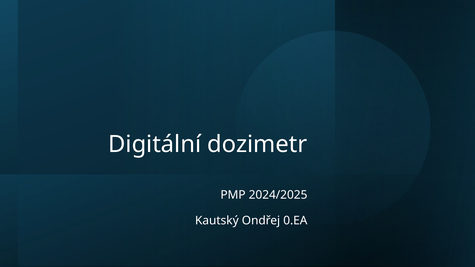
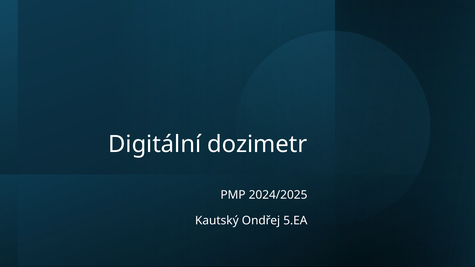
0.EA: 0.EA -> 5.EA (295, 221)
